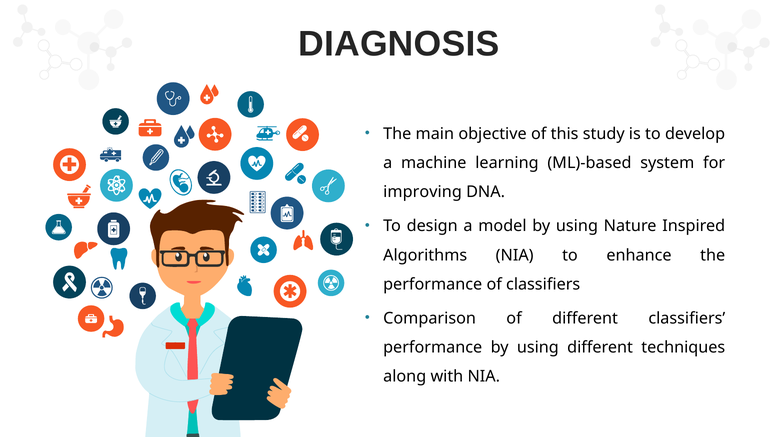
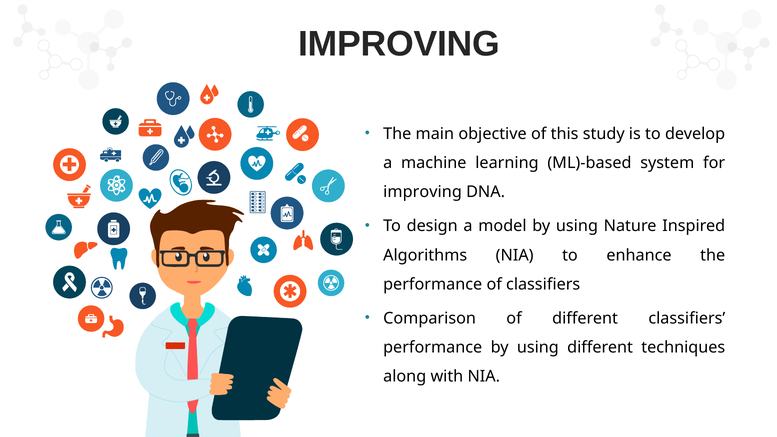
DIAGNOSIS: DIAGNOSIS -> IMPROVING (399, 44)
